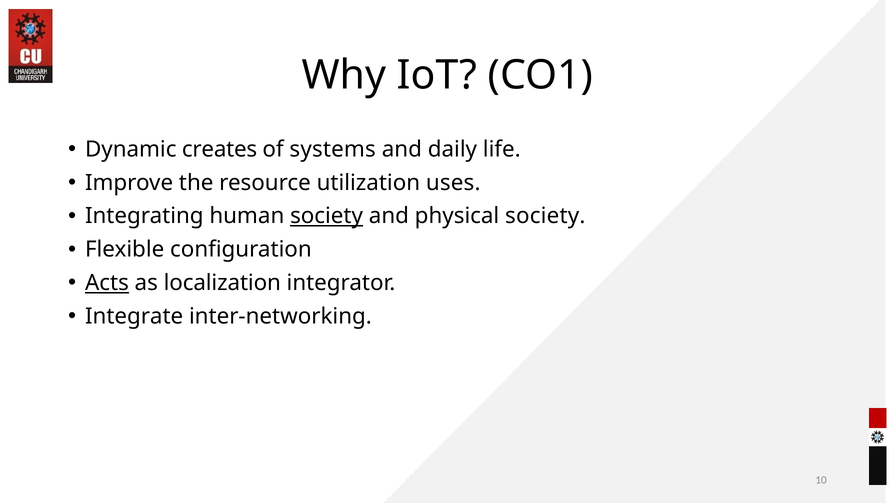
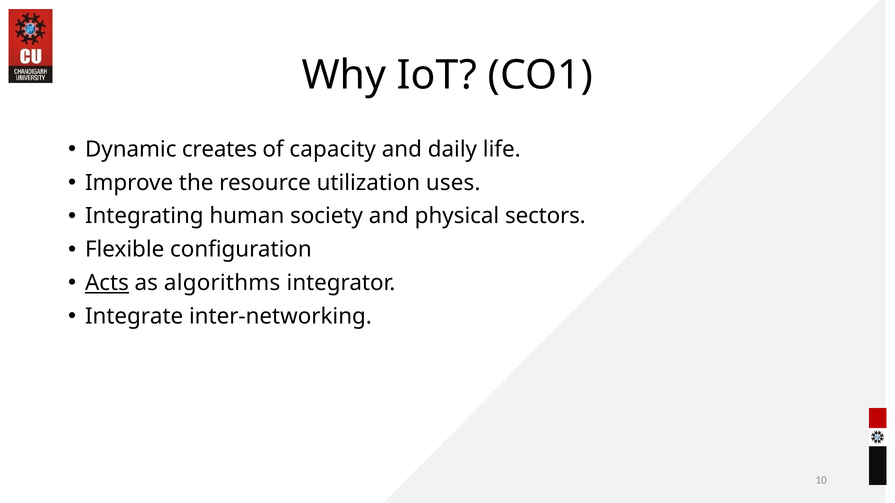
systems: systems -> capacity (333, 149)
society underline: present -> none (327, 216)
physical society: society -> sectors (545, 216)
localization: localization -> algorithms (222, 283)
